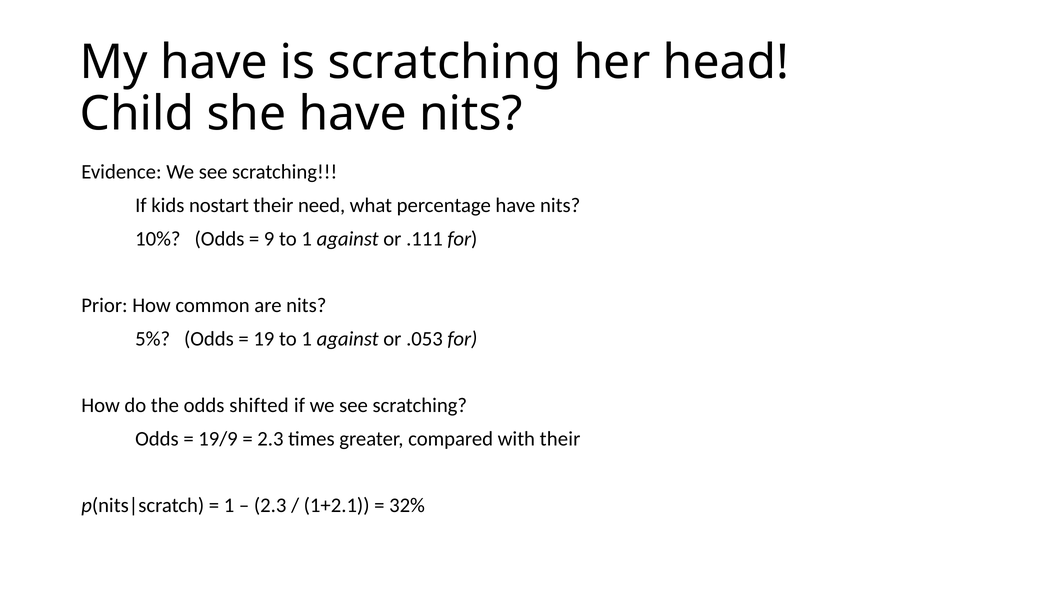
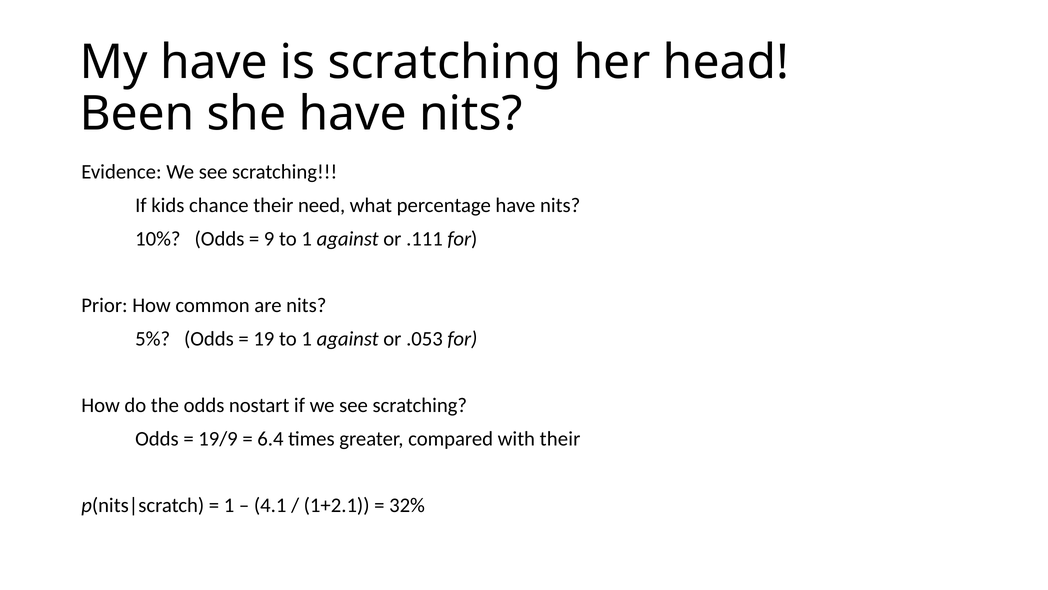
Child: Child -> Been (137, 114)
nostart: nostart -> chance (219, 205)
shifted: shifted -> nostart (259, 405)
2.3: 2.3 -> 6.4 (270, 438)
2.3: 2.3 -> 4.1 (270, 505)
